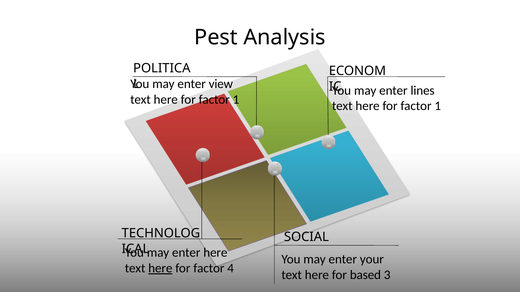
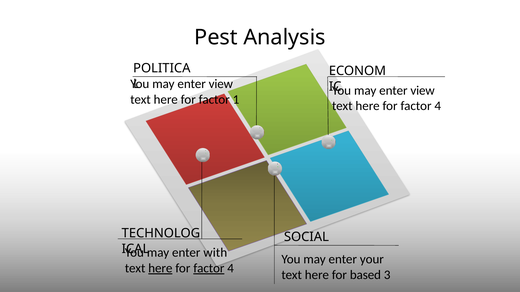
lines: lines -> view (423, 91)
1: 1 -> 4 (438, 106)
enter here: here -> with (215, 253)
factor underline: none -> present (209, 269)
